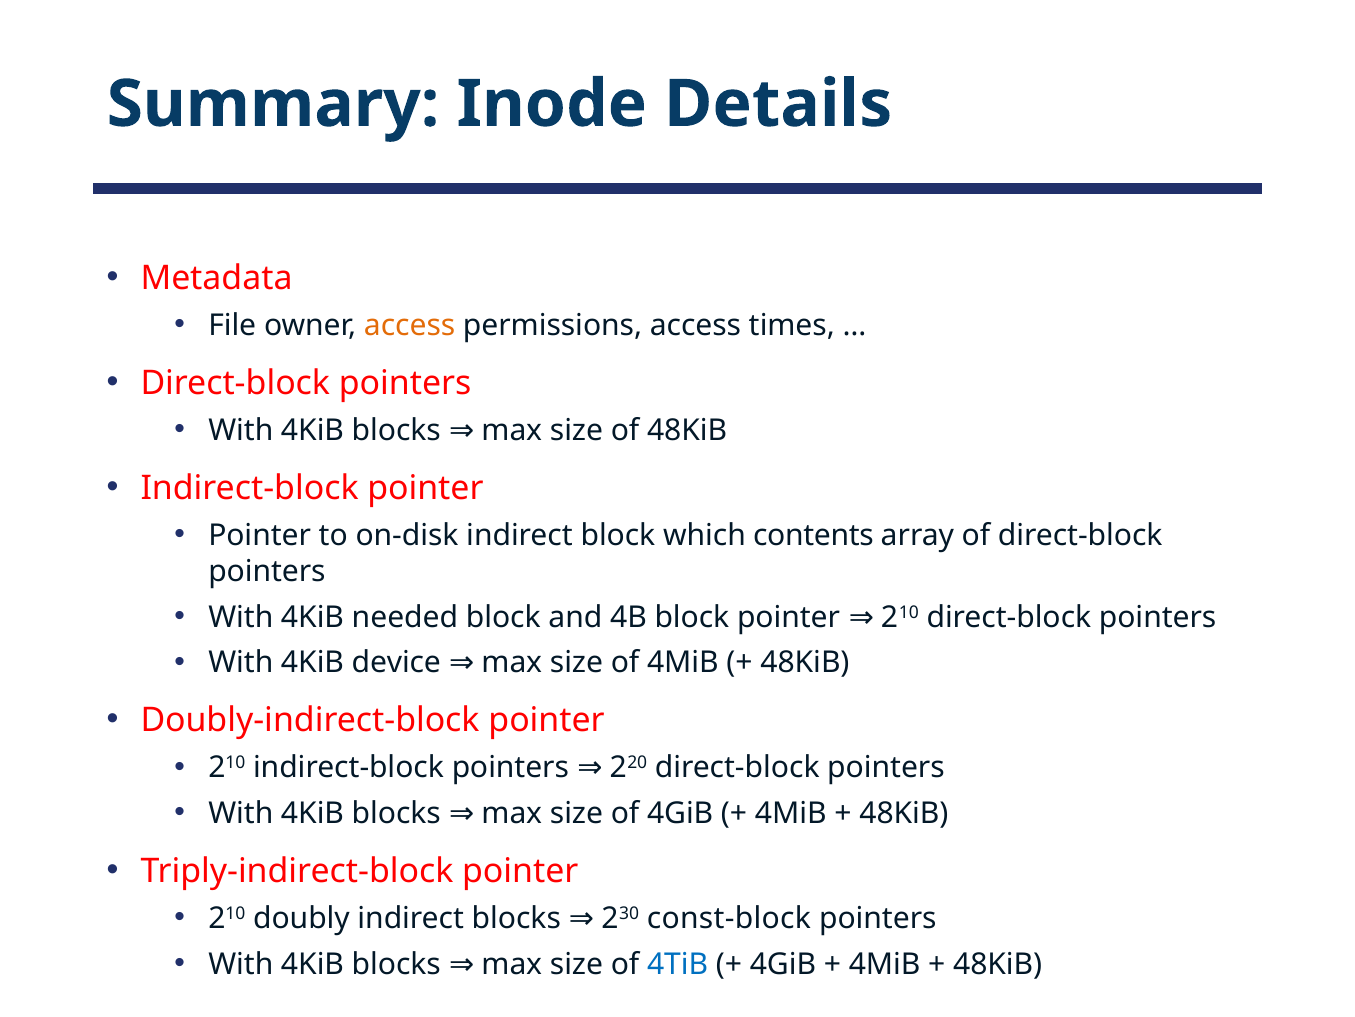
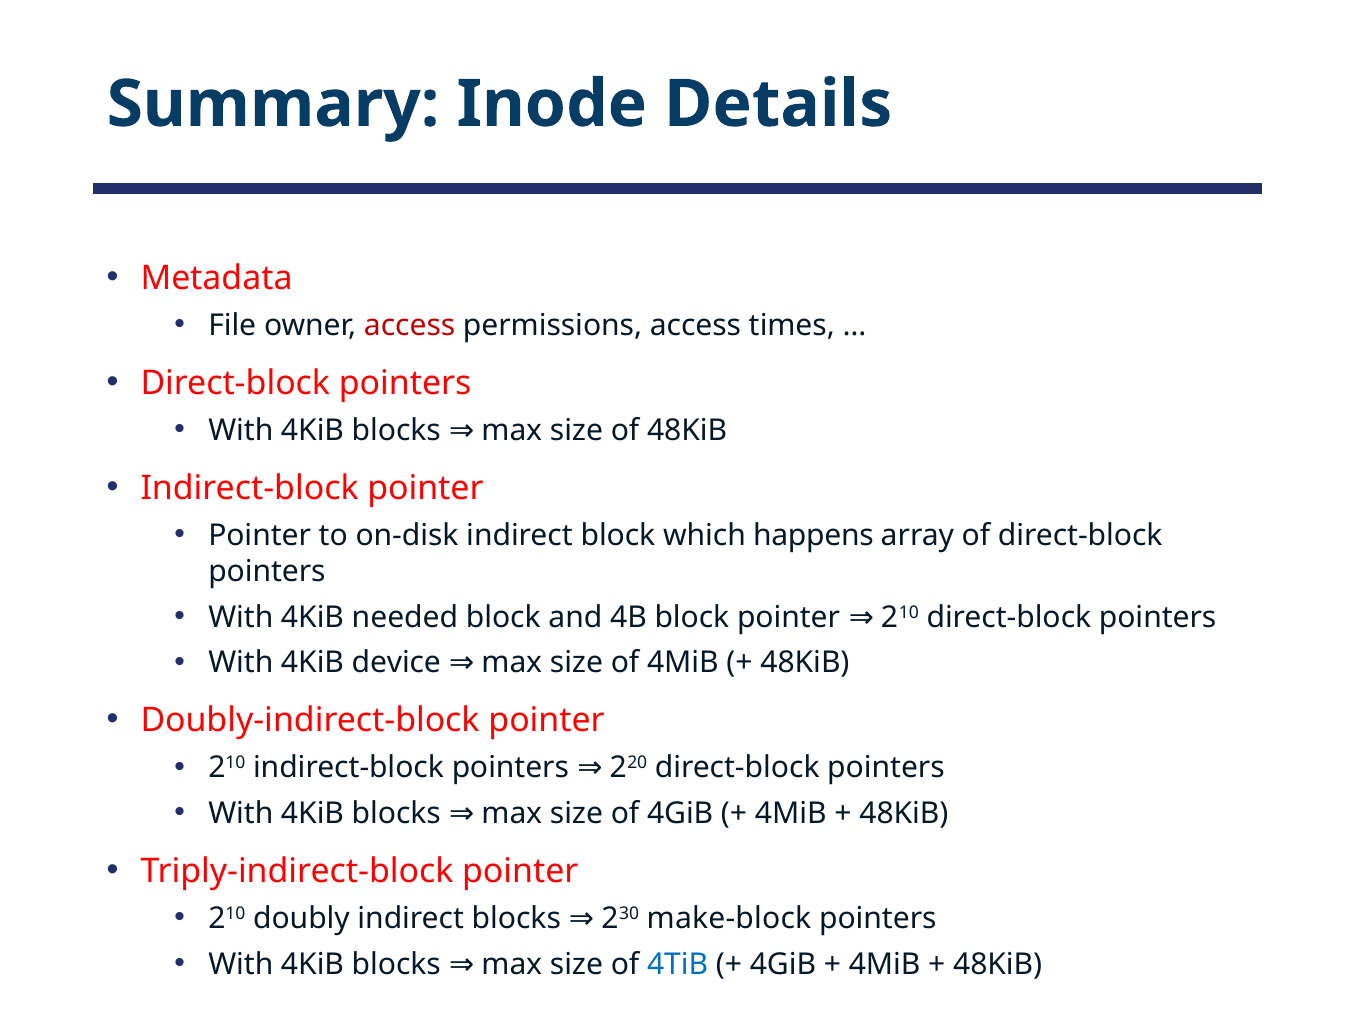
access colour: orange -> red (410, 325)
contents: contents -> happens (813, 535)
const-block: const-block -> make-block (729, 918)
